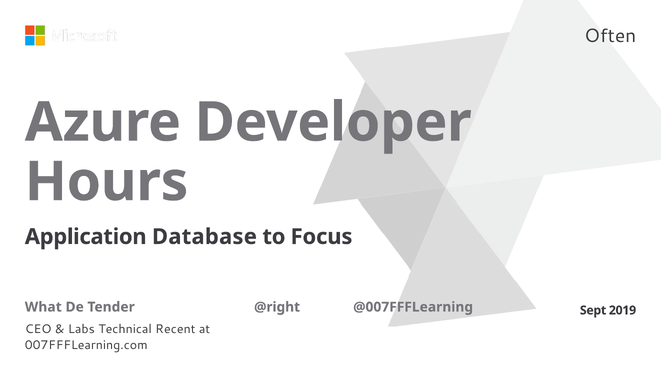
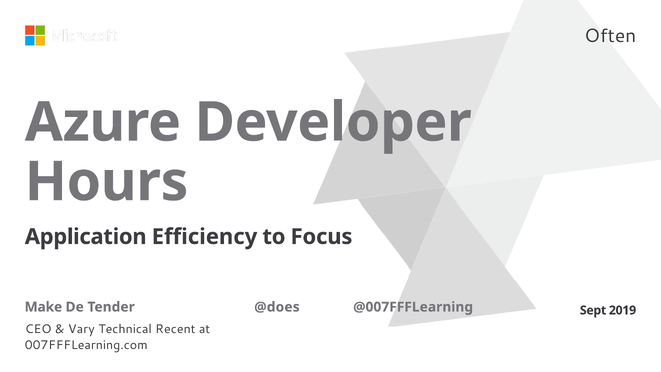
Database: Database -> Efficiency (205, 237)
What: What -> Make (43, 307)
@right: @right -> @does (277, 307)
Labs: Labs -> Vary (81, 329)
